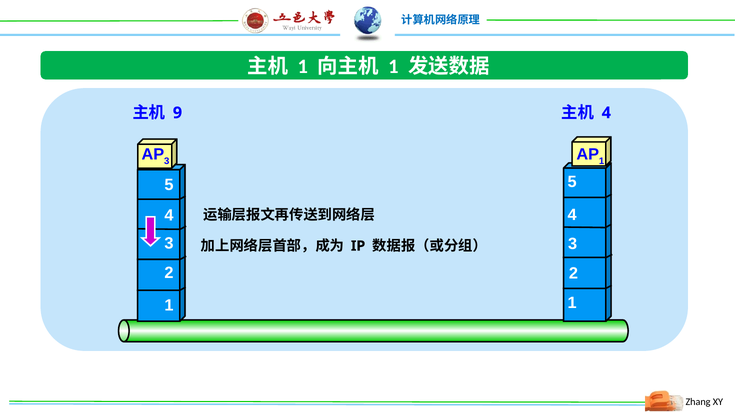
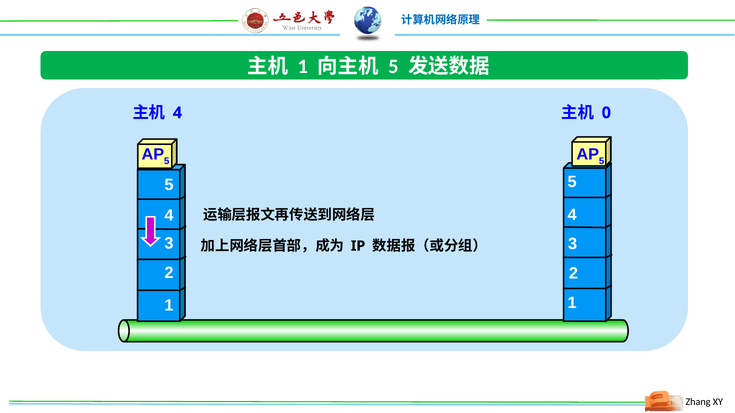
1: 1 -> 5 (393, 67)
9: 9 -> 4 (177, 113)
4: 4 -> 0 (606, 113)
3: 3 -> 5 (167, 161)
1: 1 -> 5 (602, 161)
